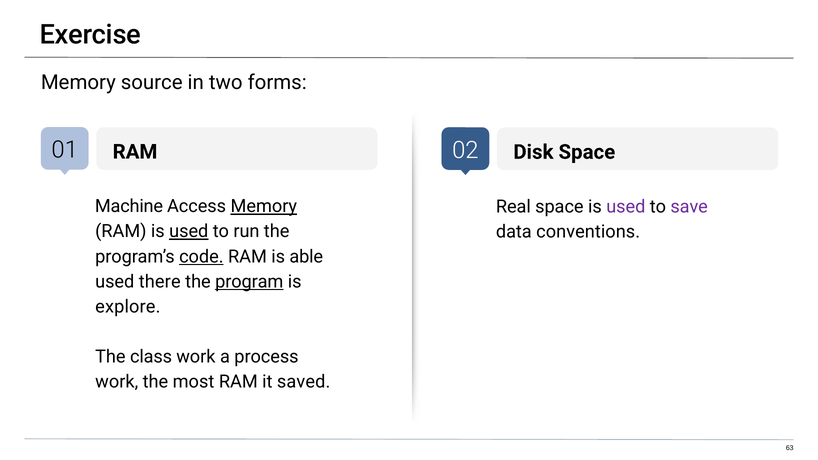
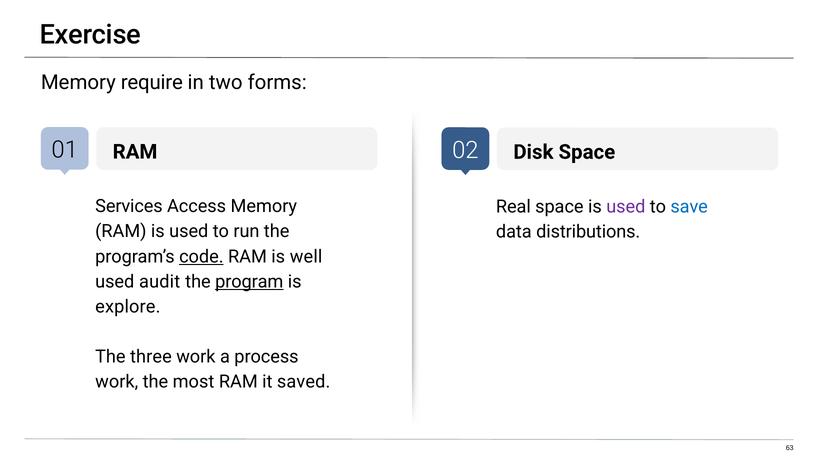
source: source -> require (152, 82)
Machine: Machine -> Services (129, 206)
Memory underline: present -> none (264, 206)
save colour: purple -> blue (689, 207)
used underline: present -> none (189, 232)
conventions: conventions -> distributions (588, 232)
able: able -> well (306, 257)
there: there -> audit (160, 282)
class: class -> three (151, 357)
